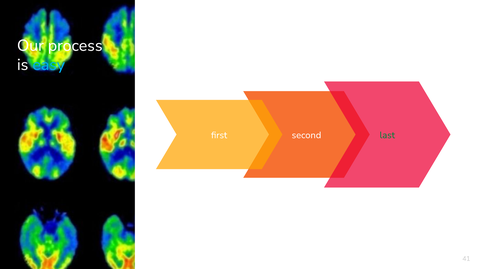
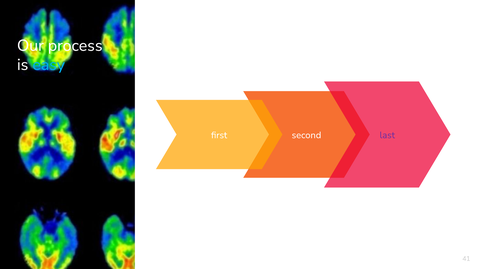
last colour: green -> purple (387, 135)
